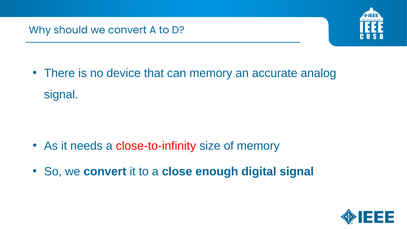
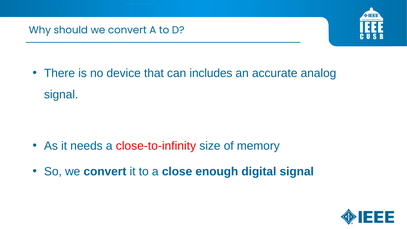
can memory: memory -> includes (211, 73)
